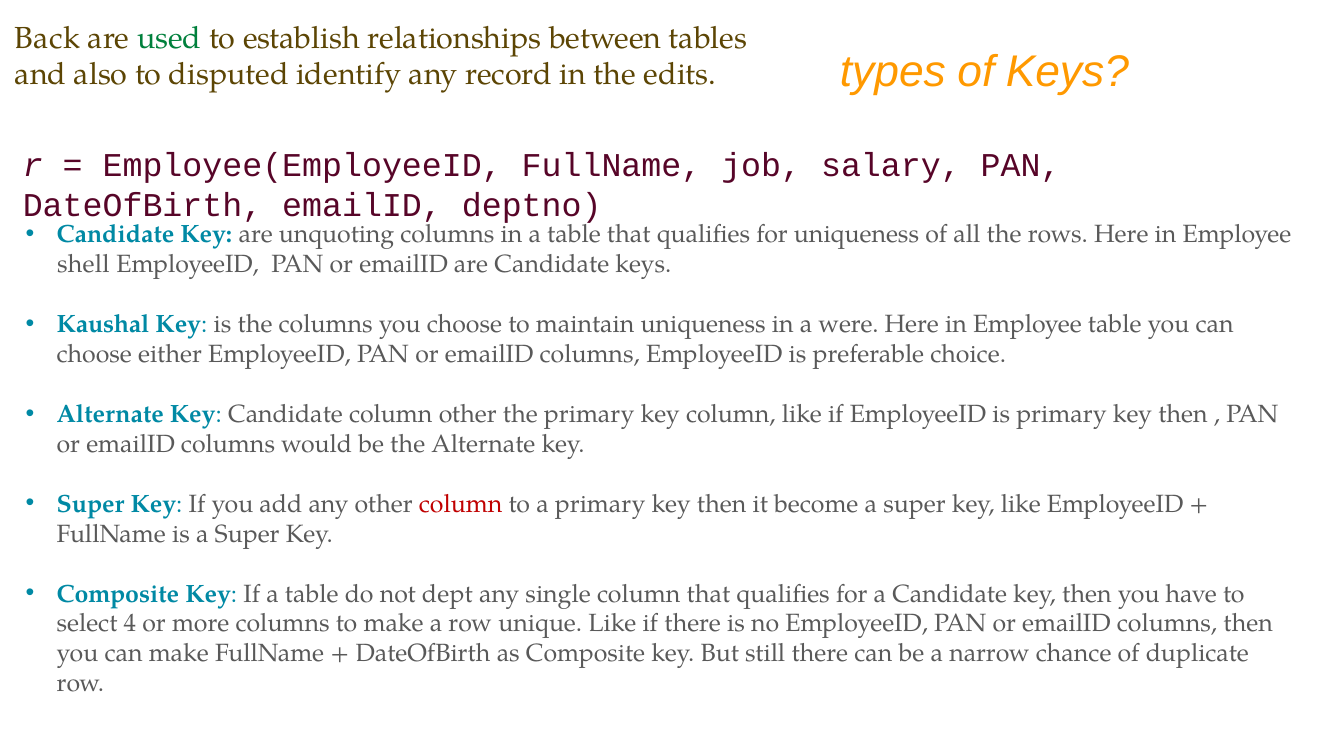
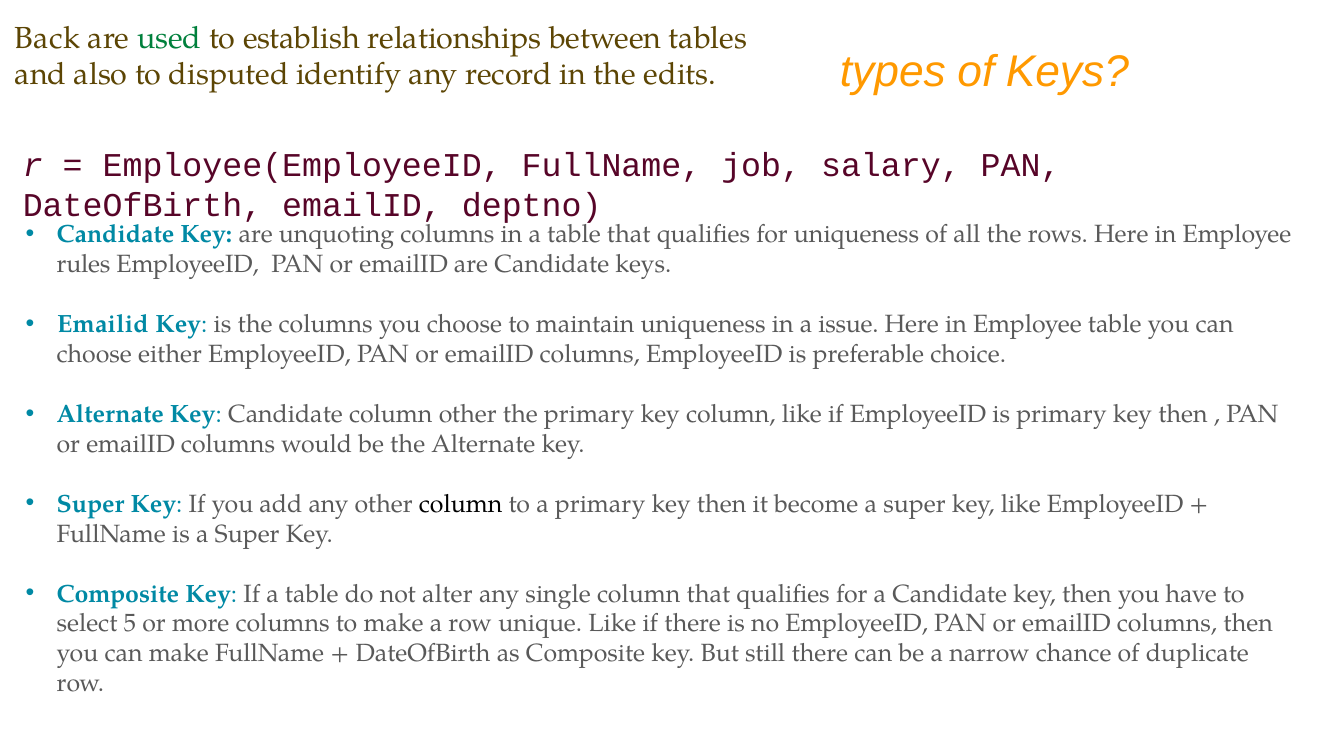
shell: shell -> rules (84, 265)
Kaushal: Kaushal -> Emailid (103, 325)
were: were -> issue (849, 325)
column colour: red -> black (461, 504)
dept: dept -> alter (447, 594)
4: 4 -> 5 (130, 624)
